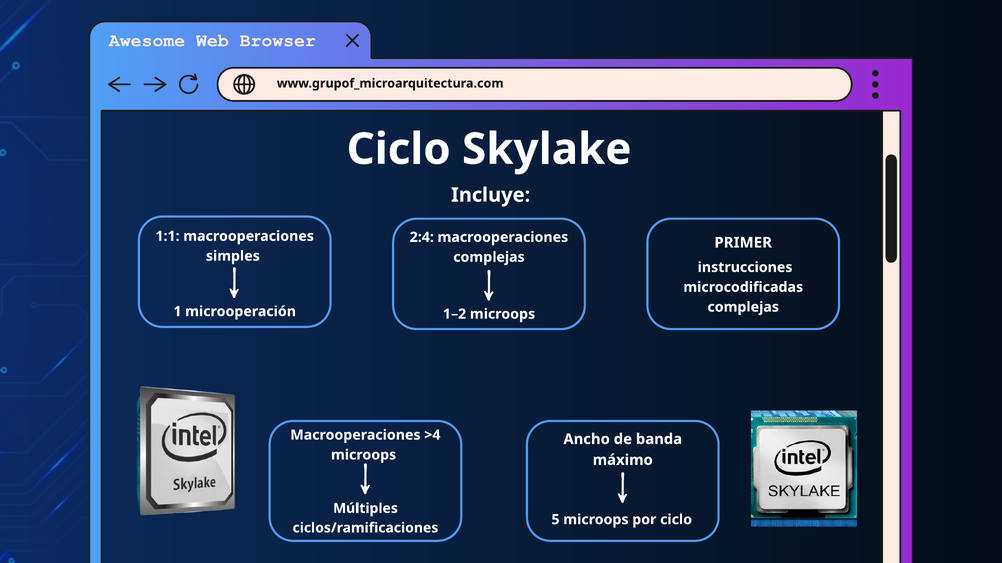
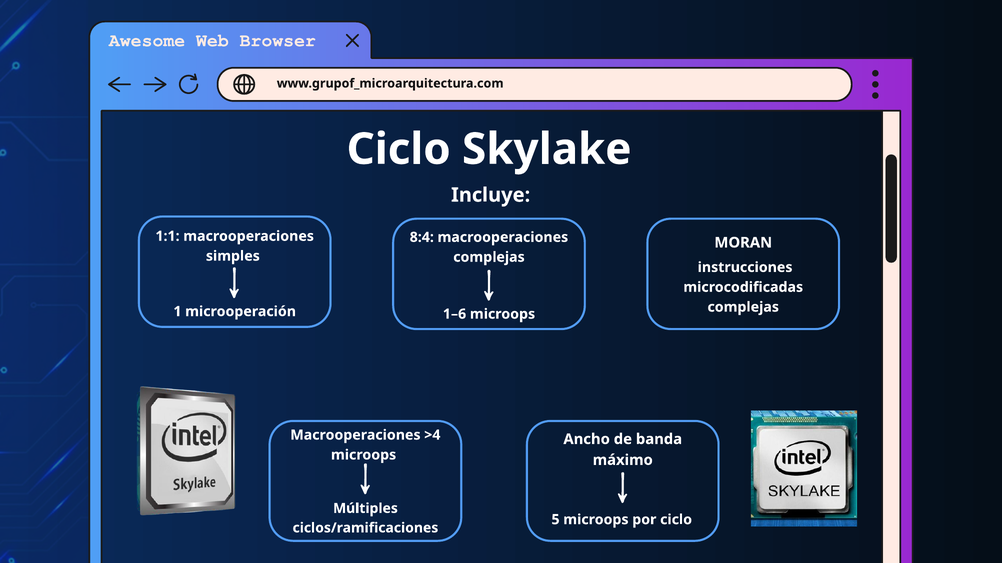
2:4: 2:4 -> 8:4 (422, 237)
PRIMER: PRIMER -> MORAN (743, 243)
1–2: 1–2 -> 1–6 (455, 314)
